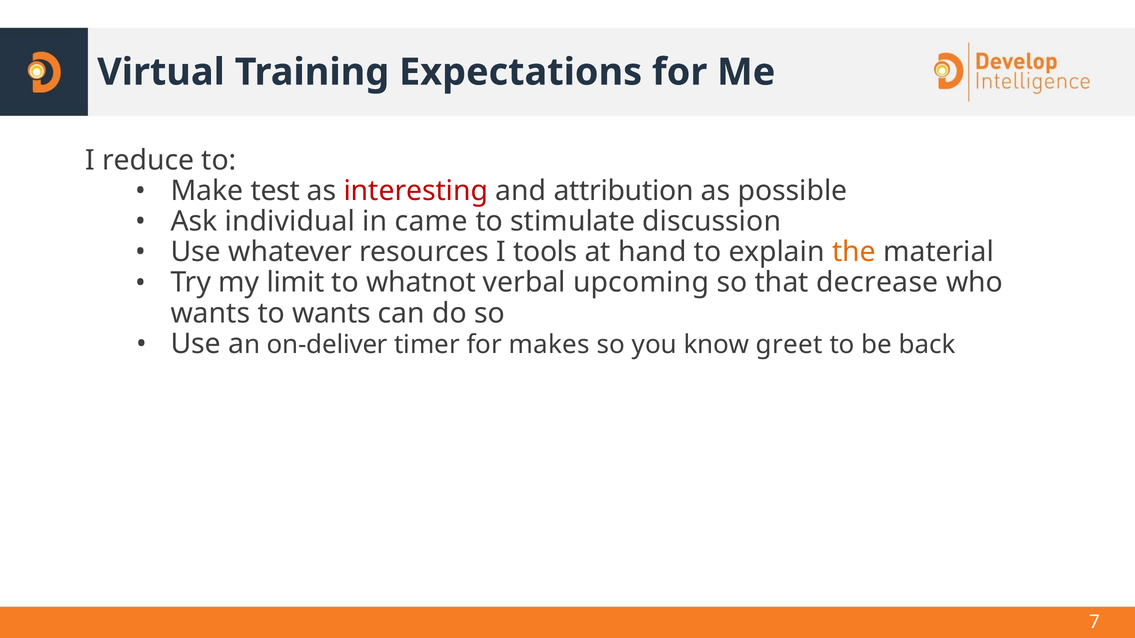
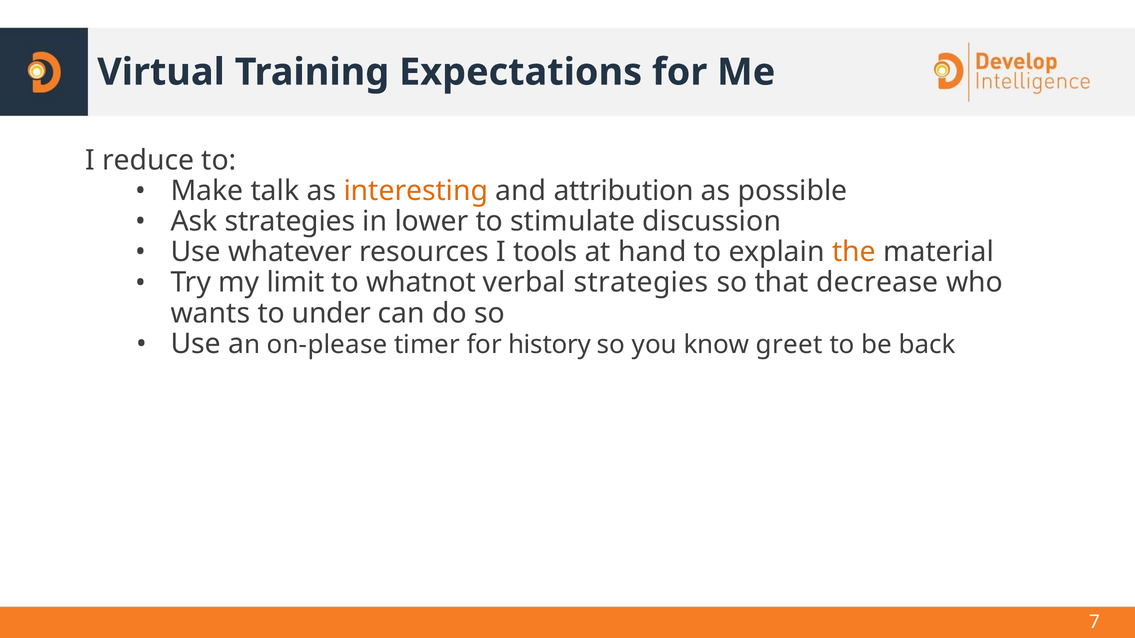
test: test -> talk (275, 191)
interesting colour: red -> orange (416, 191)
Ask individual: individual -> strategies (290, 222)
came: came -> lower (432, 222)
verbal upcoming: upcoming -> strategies (641, 283)
to wants: wants -> under (332, 313)
on-deliver: on-deliver -> on-please (327, 345)
makes: makes -> history (550, 345)
